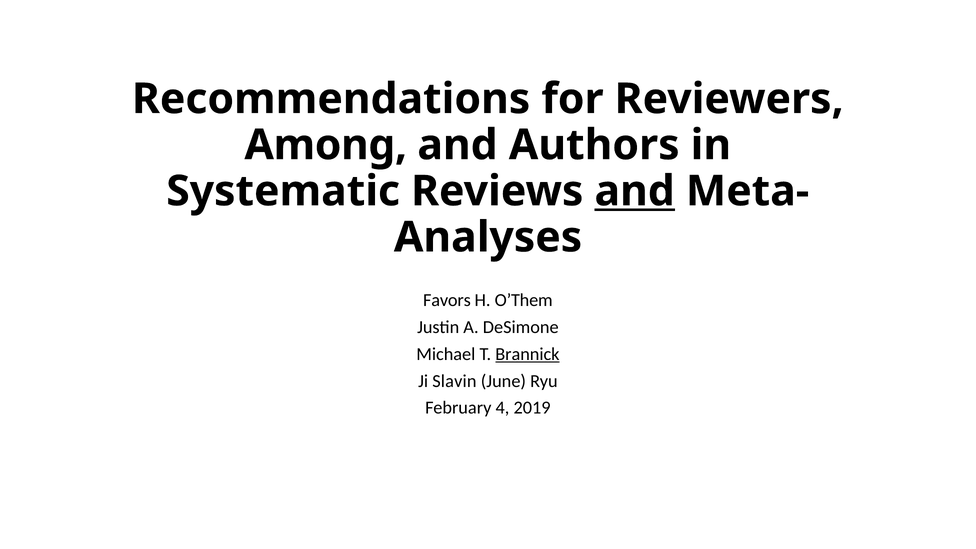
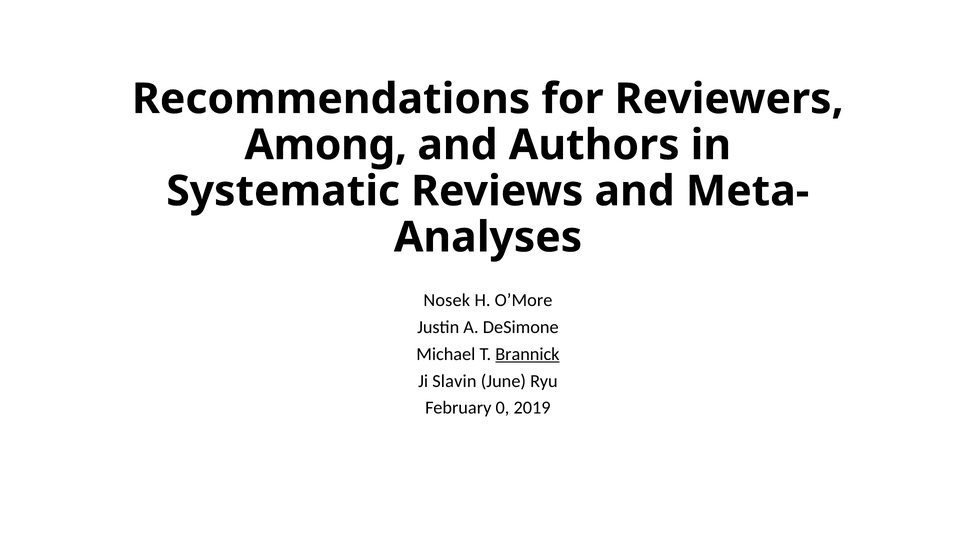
and underline: present -> none (635, 191)
Favors: Favors -> Nosek (447, 300)
O’Them: O’Them -> O’More (524, 300)
4: 4 -> 0 (502, 408)
